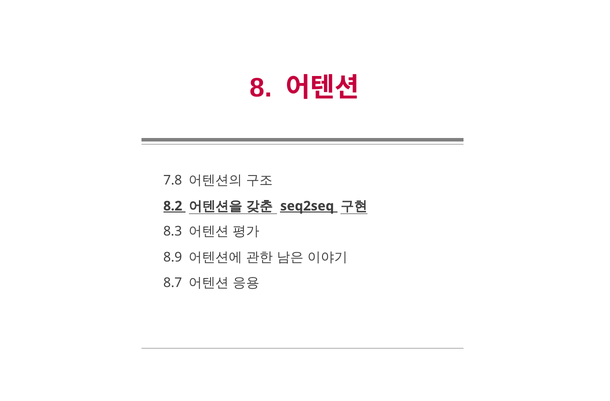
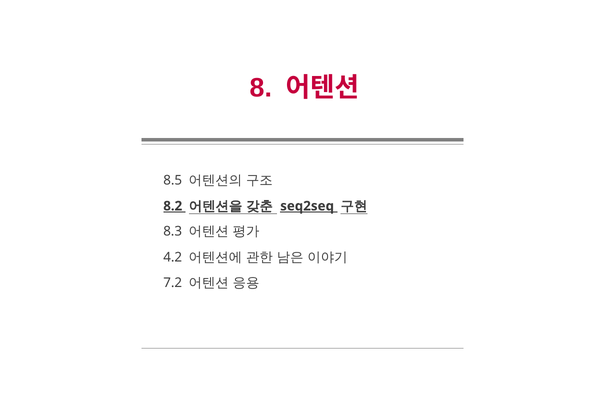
7.8: 7.8 -> 8.5 (173, 180)
8.9: 8.9 -> 4.2 (173, 257)
8.7: 8.7 -> 7.2 (173, 282)
